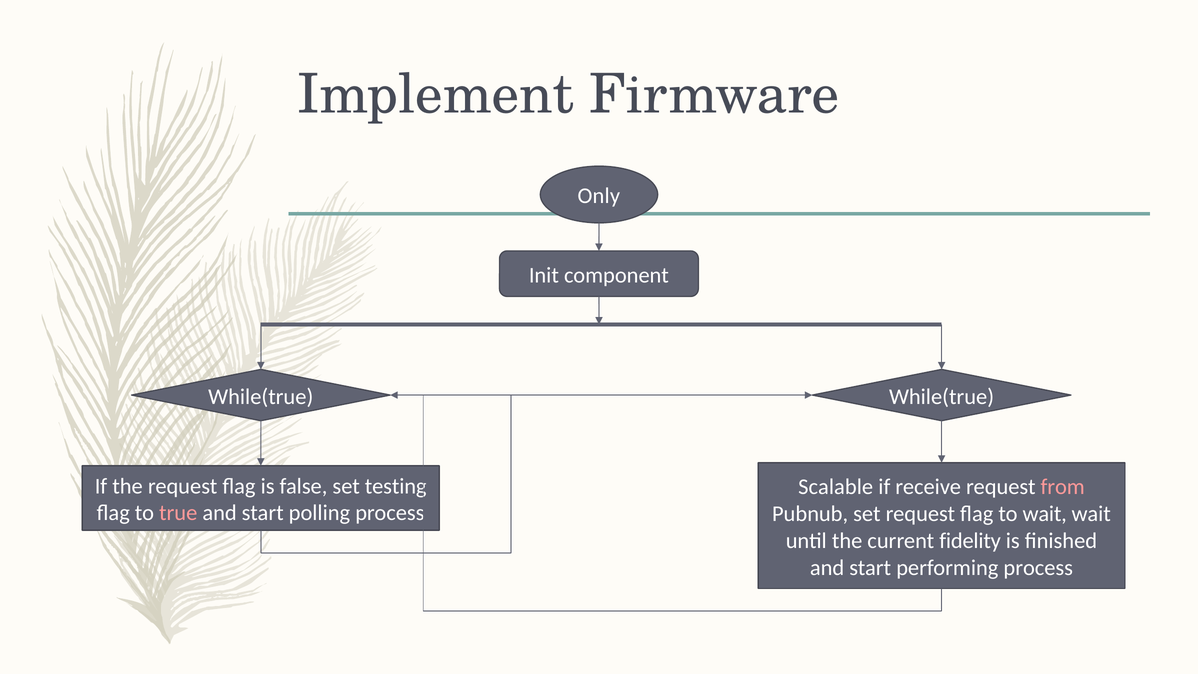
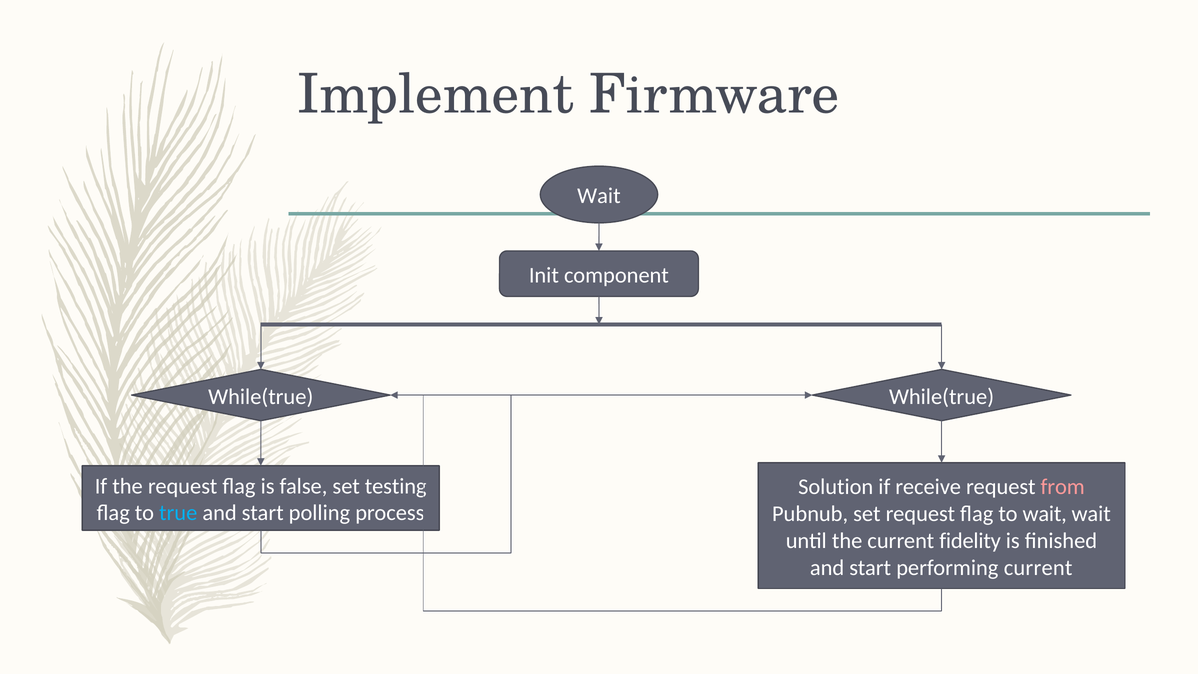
Only: Only -> Wait (599, 196)
Scalable: Scalable -> Solution (836, 487)
true colour: pink -> light blue (178, 513)
performing process: process -> current (1038, 567)
